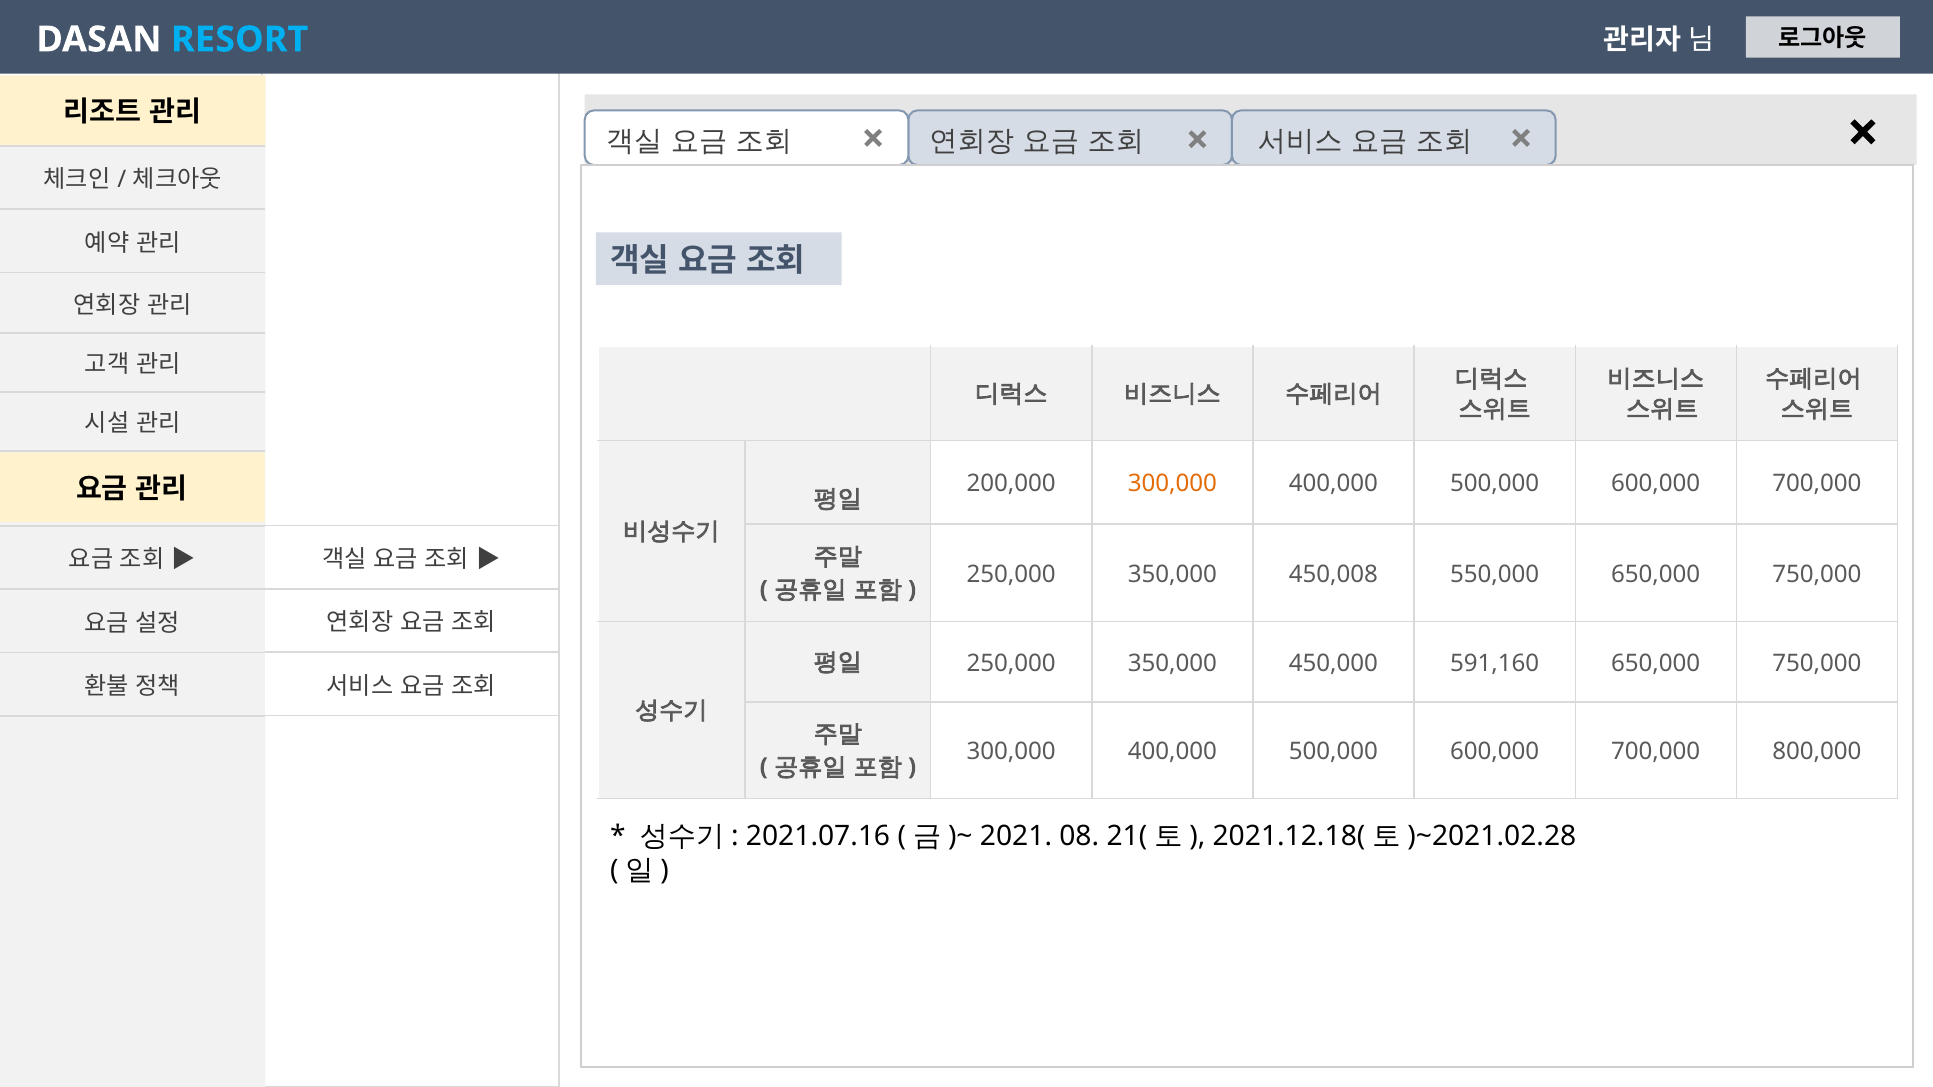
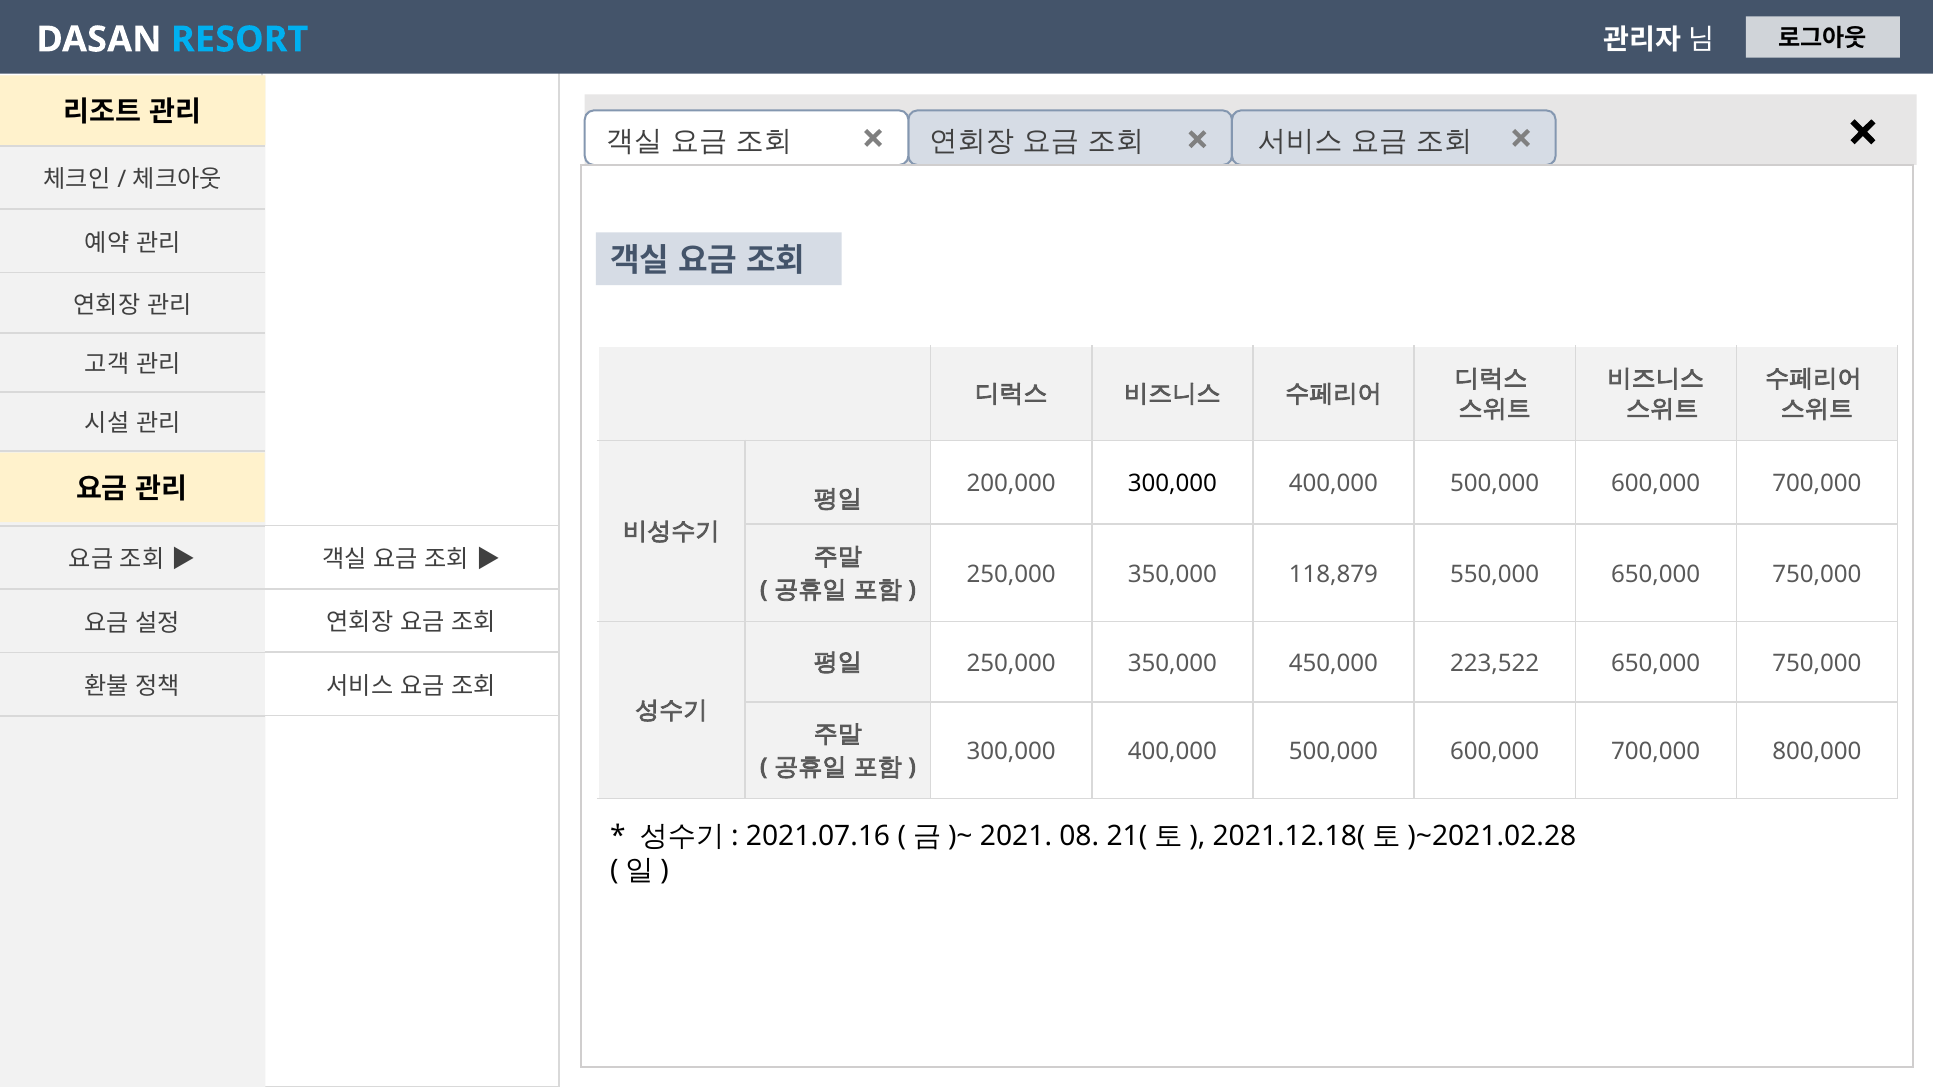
300,000 colour: orange -> black (1172, 484)
450,008: 450,008 -> 118,879 (1333, 574)
591,160: 591,160 -> 223,522 (1495, 663)
